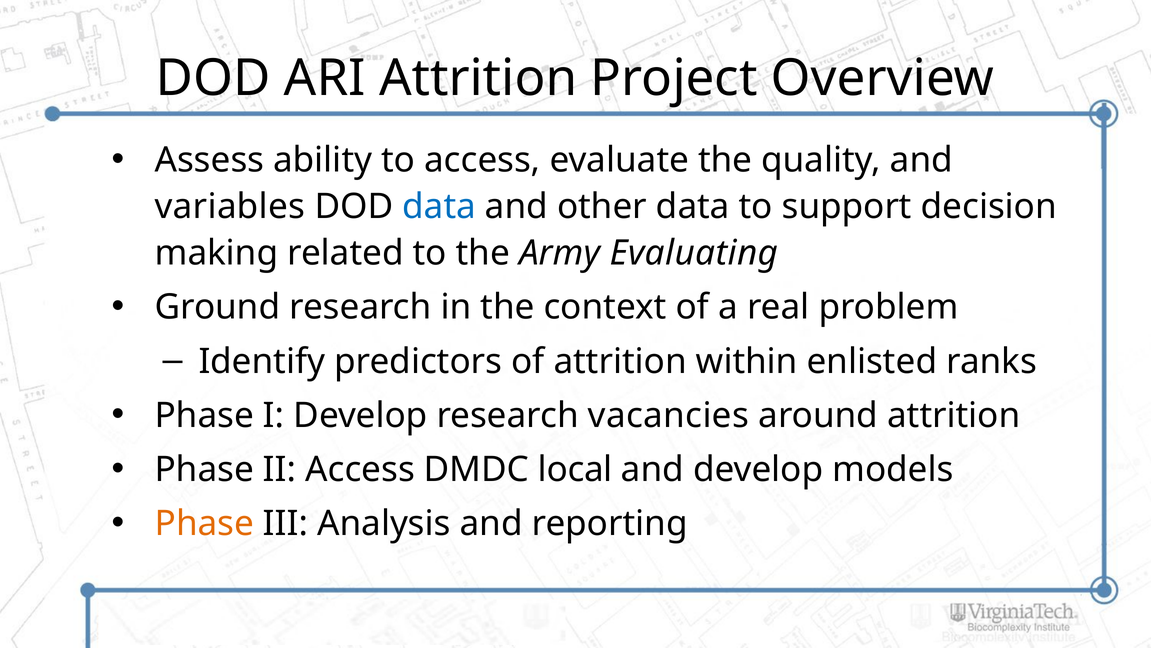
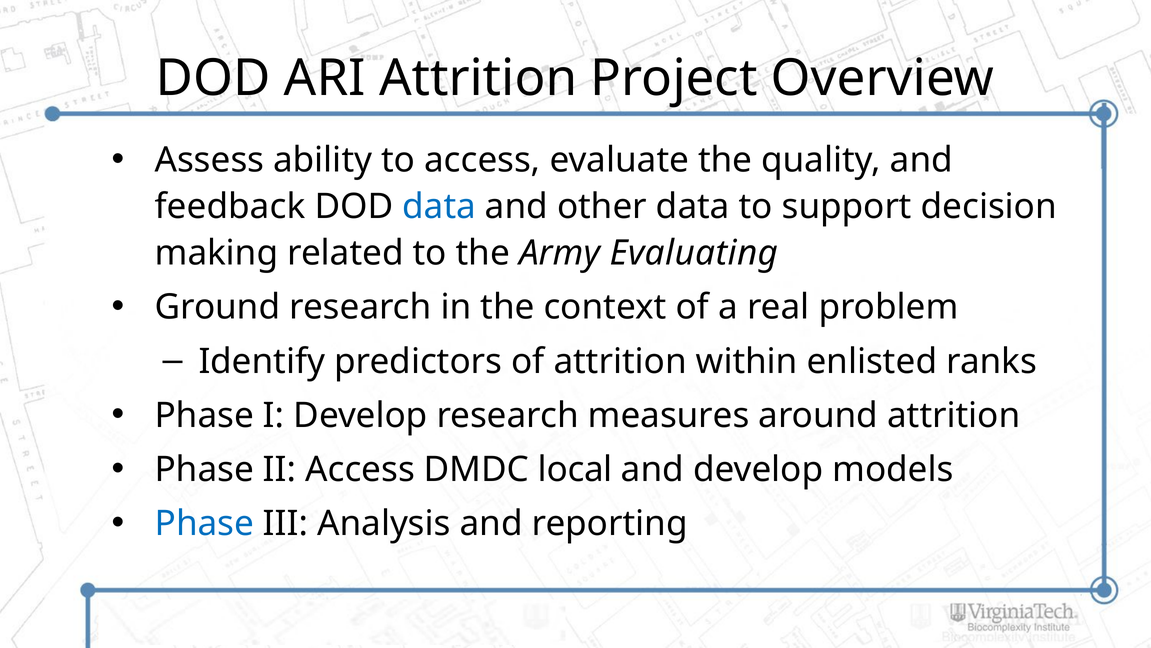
variables: variables -> feedback (230, 207)
vacancies: vacancies -> measures (669, 415)
Phase colour: orange -> blue (204, 523)
